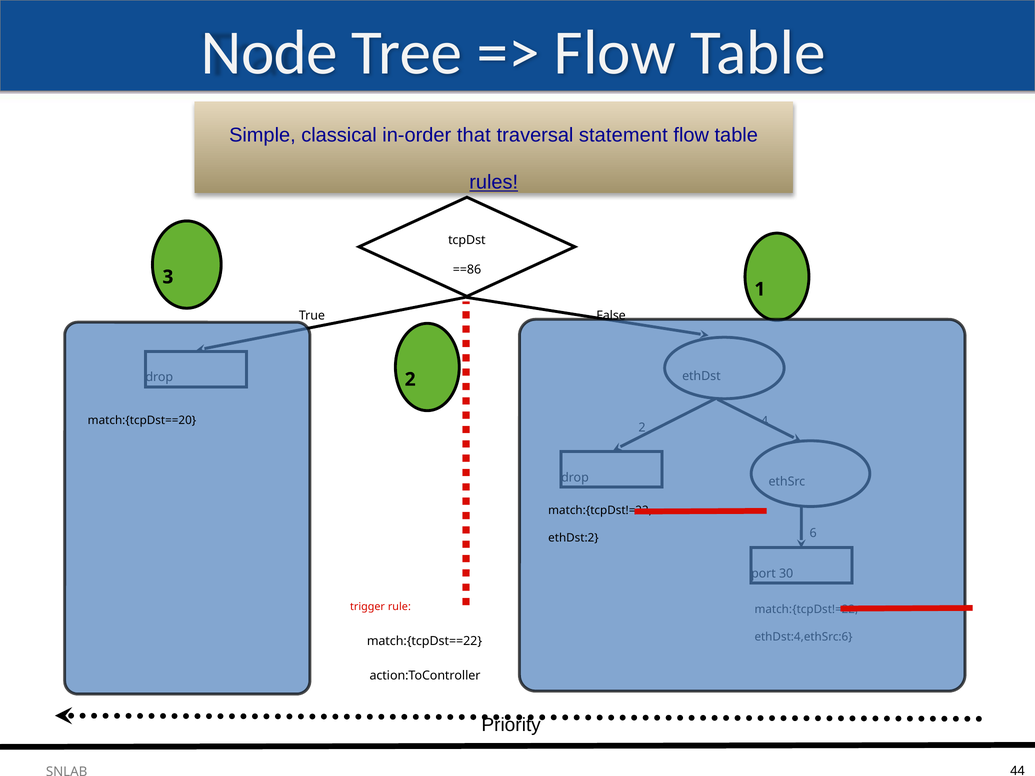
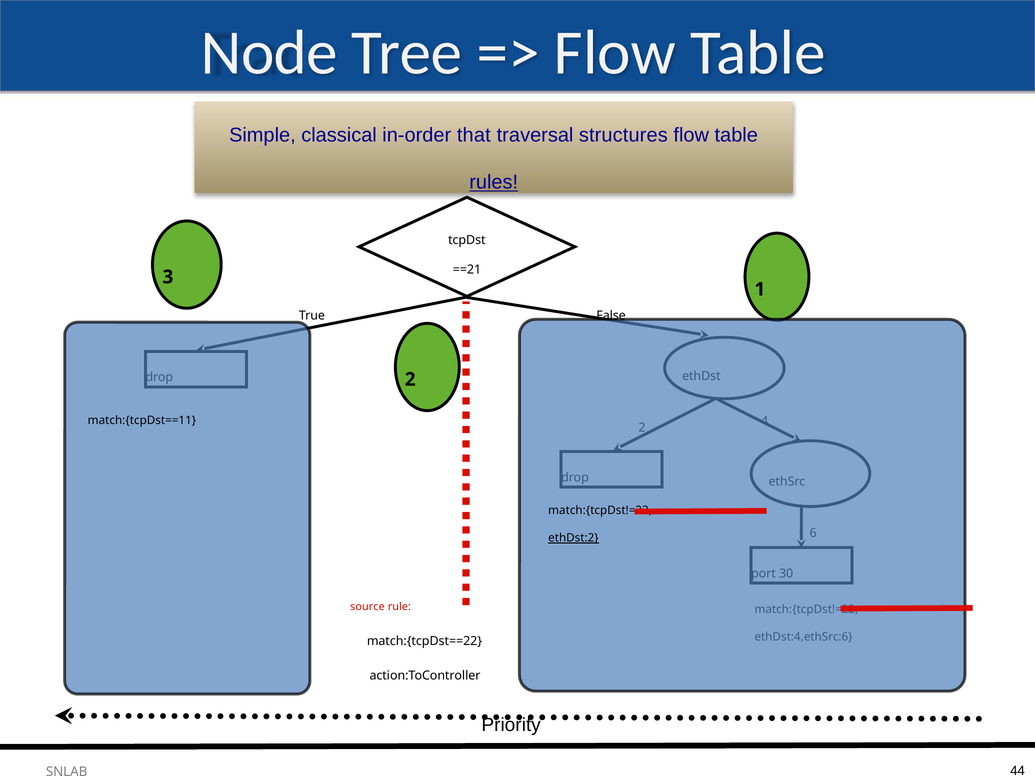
statement: statement -> structures (623, 135)
==86: ==86 -> ==21 (467, 270)
match:{tcpDst==20: match:{tcpDst==20 -> match:{tcpDst==11 (142, 420)
ethDst:2 underline: none -> present (573, 538)
trigger: trigger -> source (367, 607)
